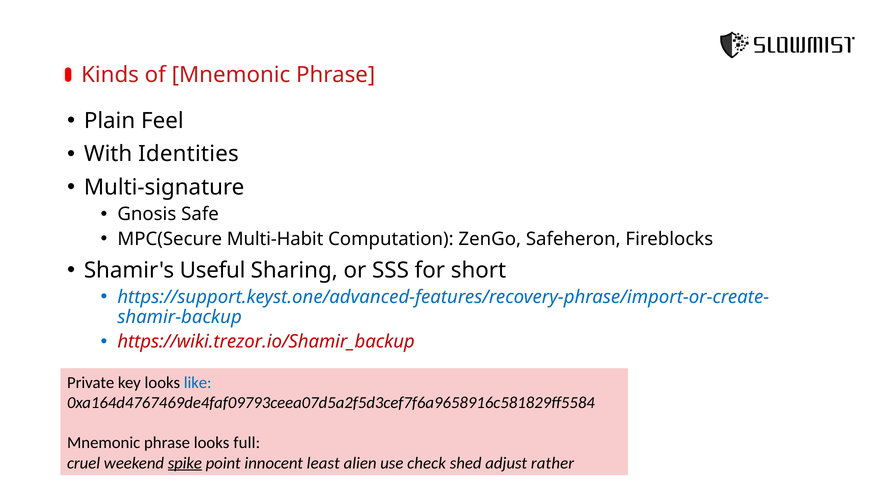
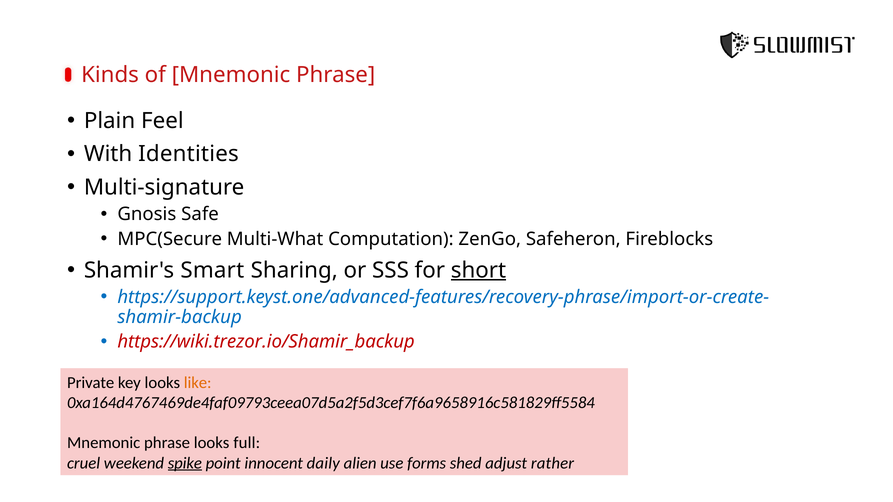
Multi-Habit: Multi-Habit -> Multi-What (275, 239)
Useful: Useful -> Smart (212, 270)
short underline: none -> present (478, 270)
like colour: blue -> orange (198, 383)
least: least -> daily (323, 463)
check: check -> forms (427, 463)
